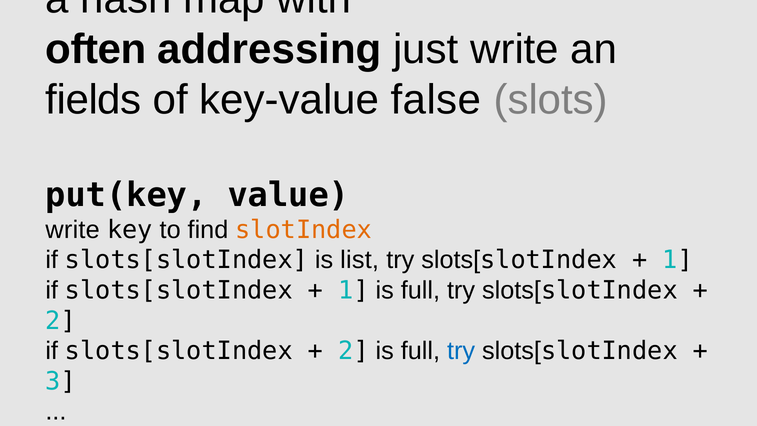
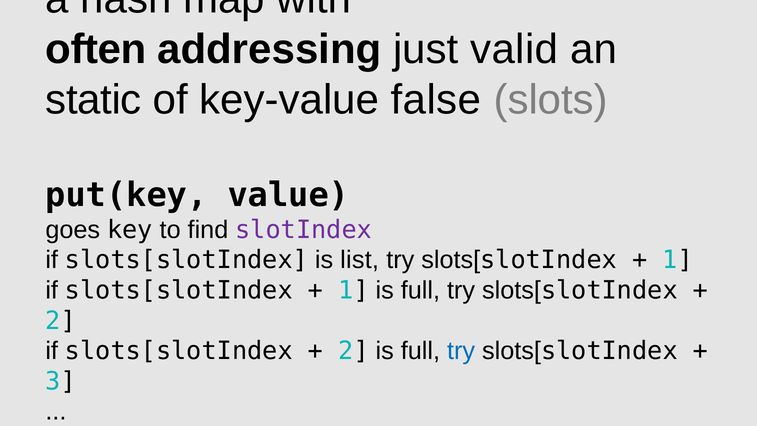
just write: write -> valid (514, 49)
fields: fields -> static (93, 100)
write: write -> goes (73, 230)
slotIndex colour: orange -> purple (304, 230)
